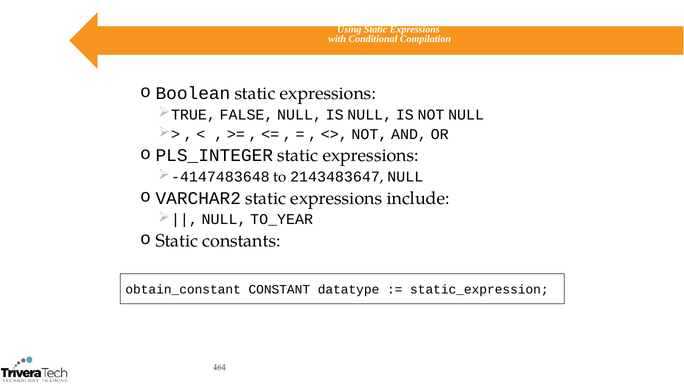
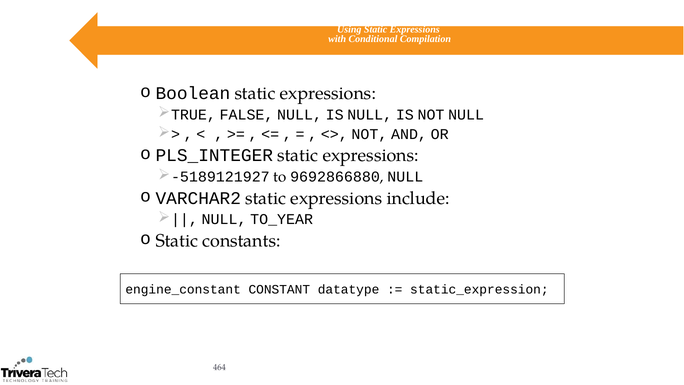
-4147483648: -4147483648 -> -5189121927 (220, 177)
2143483647: 2143483647 -> 9692866880 (335, 177)
obtain_constant: obtain_constant -> engine_constant (183, 289)
